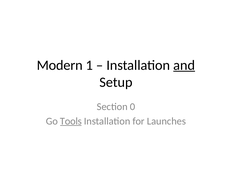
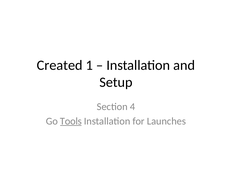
Modern: Modern -> Created (60, 65)
and underline: present -> none (184, 65)
0: 0 -> 4 (133, 107)
